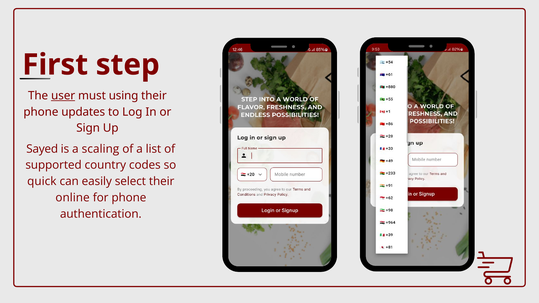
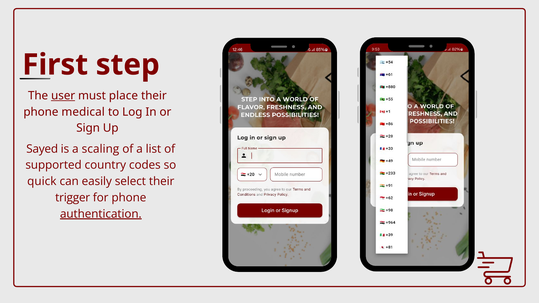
using: using -> place (123, 96)
updates: updates -> medical (83, 112)
online: online -> trigger (73, 198)
authentication underline: none -> present (101, 214)
